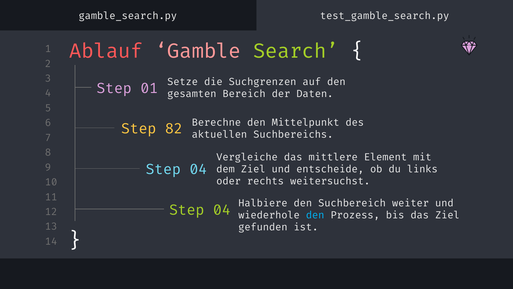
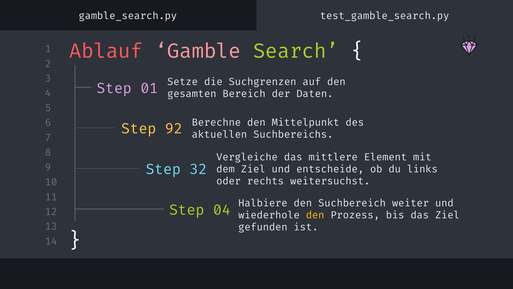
82: 82 -> 92 (174, 129)
04: 04 -> 32 (198, 169)
den colour: light blue -> yellow (315, 215)
